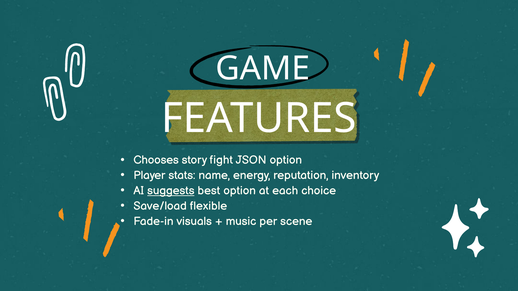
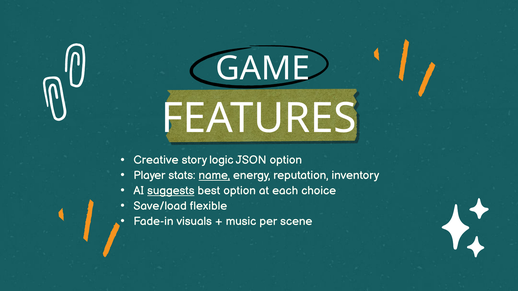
Chooses: Chooses -> Creative (156, 160)
fight: fight -> logic (221, 160)
name underline: none -> present (214, 176)
